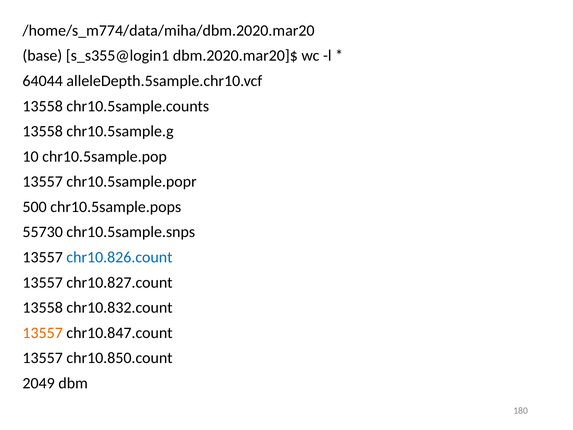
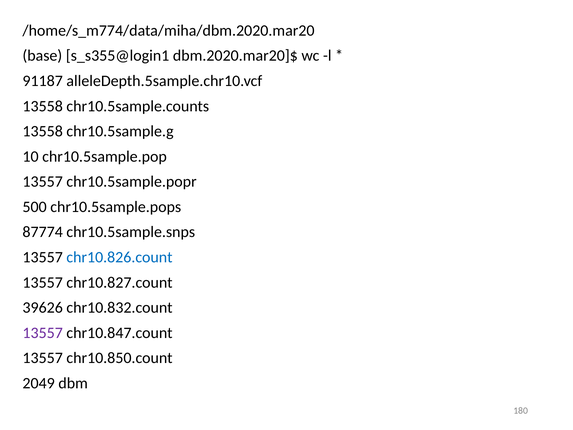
64044: 64044 -> 91187 (43, 81)
55730: 55730 -> 87774 (43, 232)
13558: 13558 -> 39626 (43, 307)
13557 colour: orange -> purple (43, 333)
